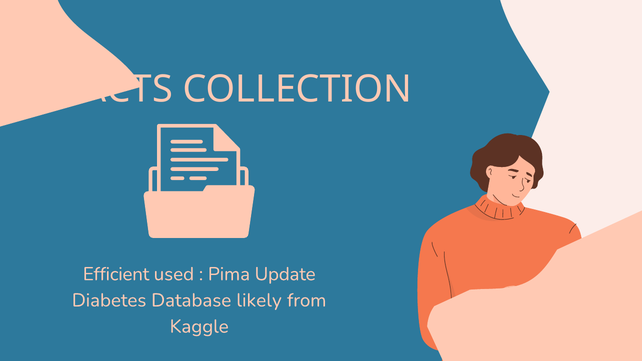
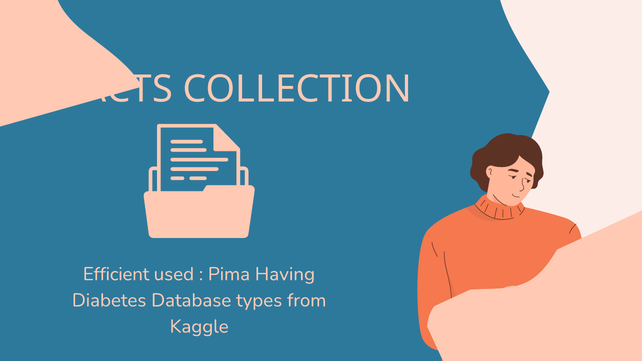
Update: Update -> Having (285, 274)
likely: likely -> types (259, 300)
